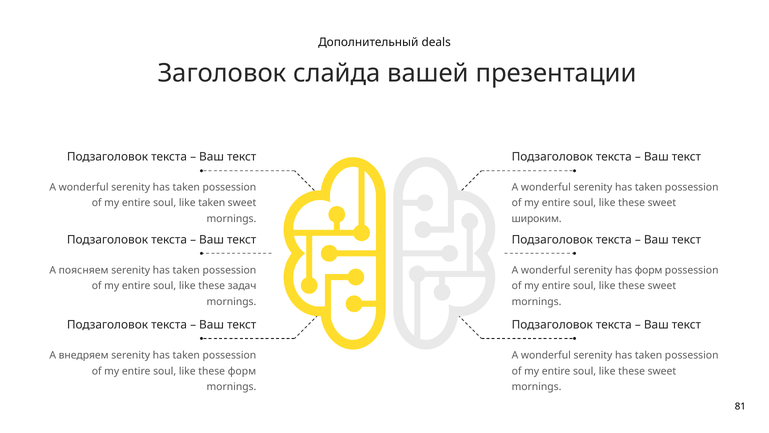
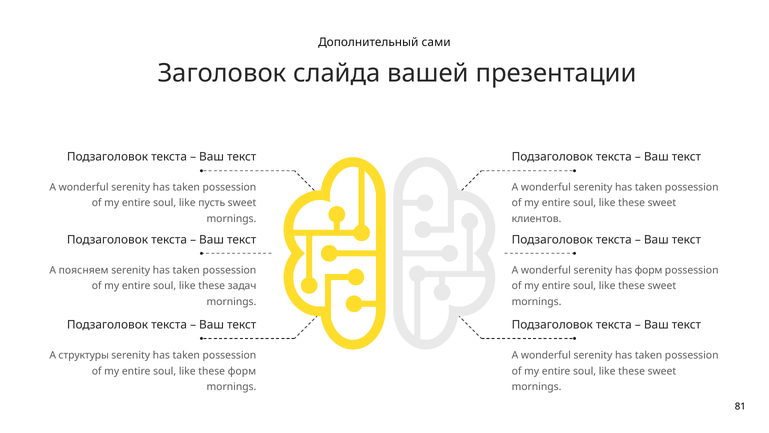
deals: deals -> сами (436, 43)
like taken: taken -> пусть (212, 203)
широким: широким -> клиентов (537, 219)
внедряем: внедряем -> структуры (84, 356)
